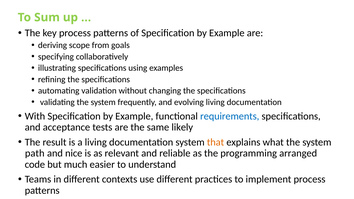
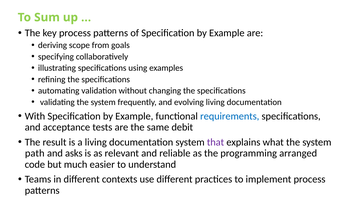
likely: likely -> debit (182, 127)
that colour: orange -> purple (215, 142)
nice: nice -> asks (74, 153)
